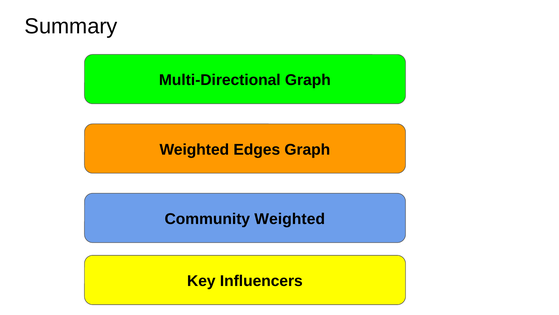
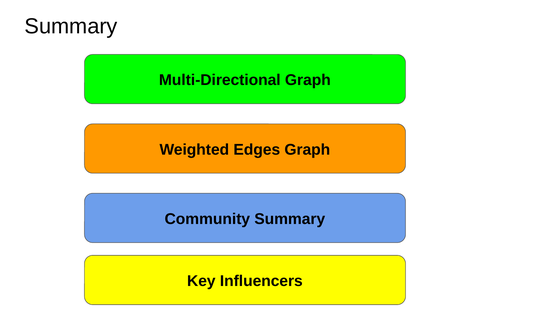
Community Weighted: Weighted -> Summary (290, 219)
